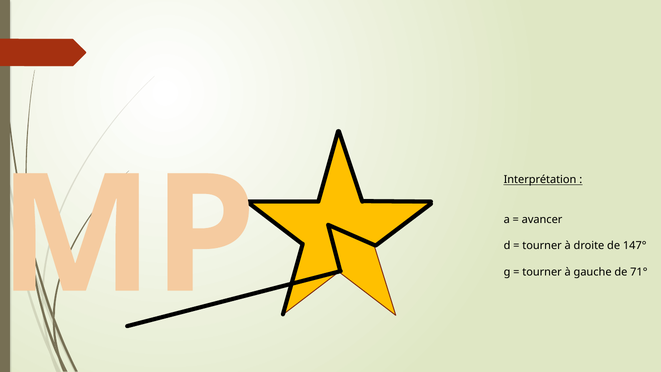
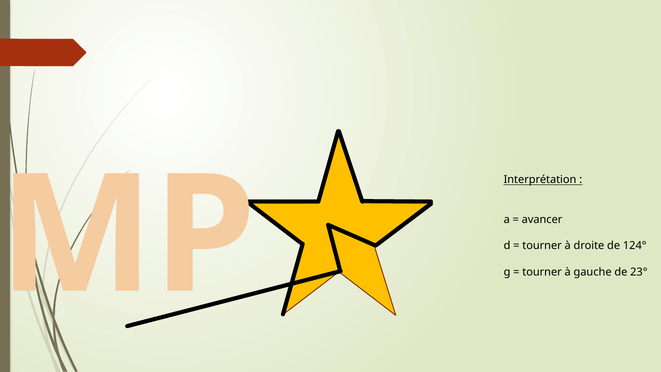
147°: 147° -> 124° (635, 246)
71°: 71° -> 23° (639, 272)
